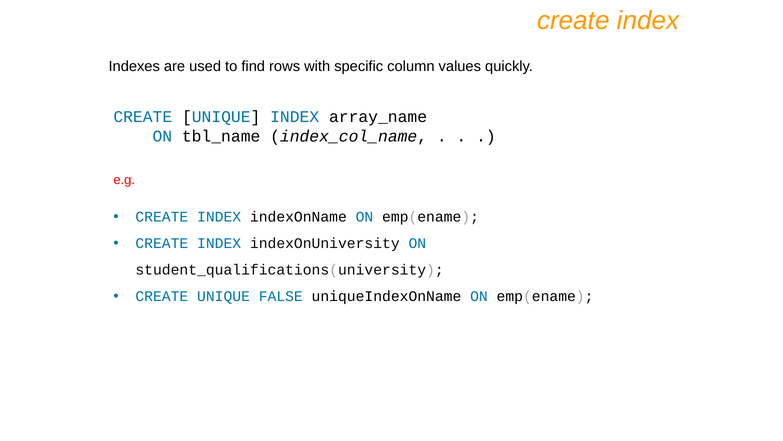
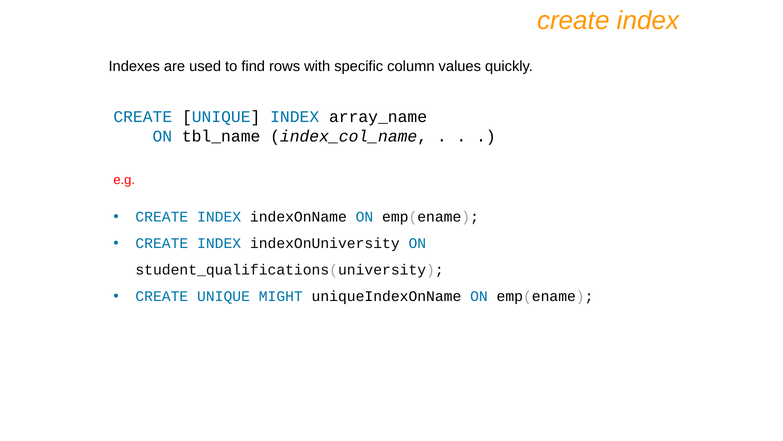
FALSE: FALSE -> MIGHT (281, 296)
